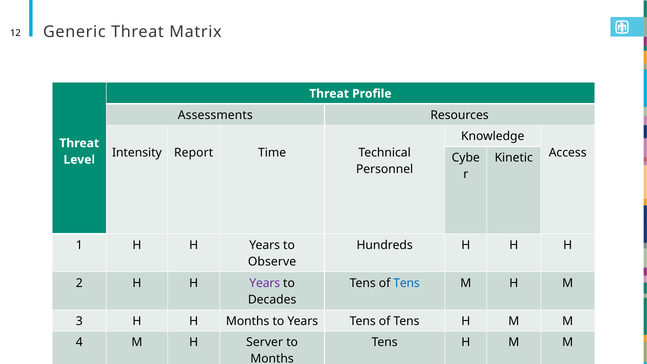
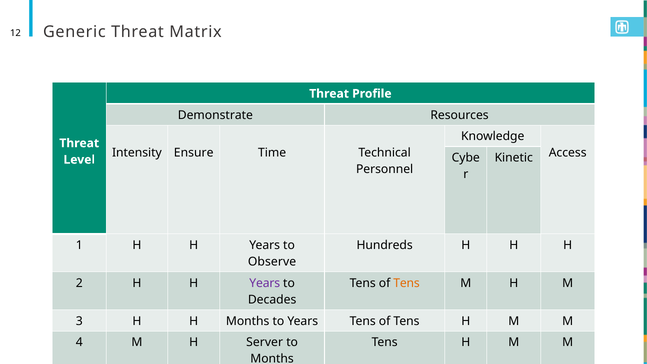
Assessments: Assessments -> Demonstrate (215, 115)
Report: Report -> Ensure (194, 153)
Tens colour: blue -> orange (407, 283)
